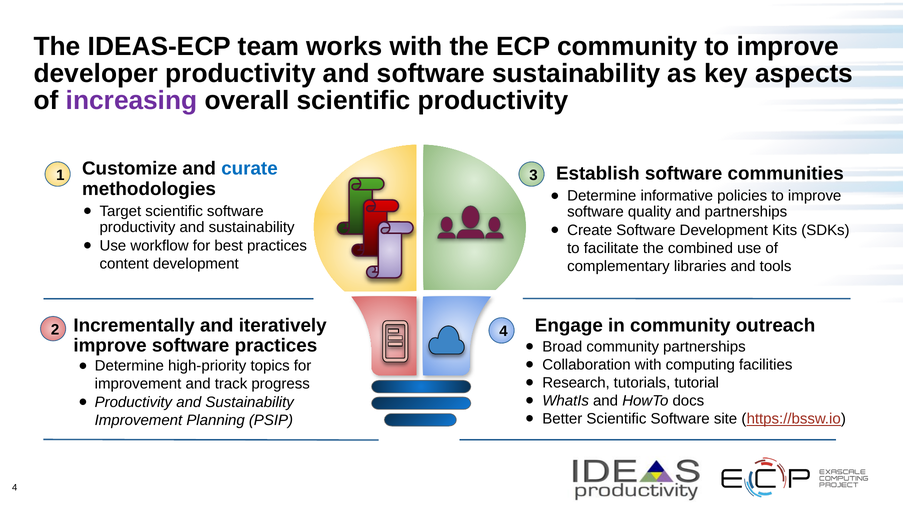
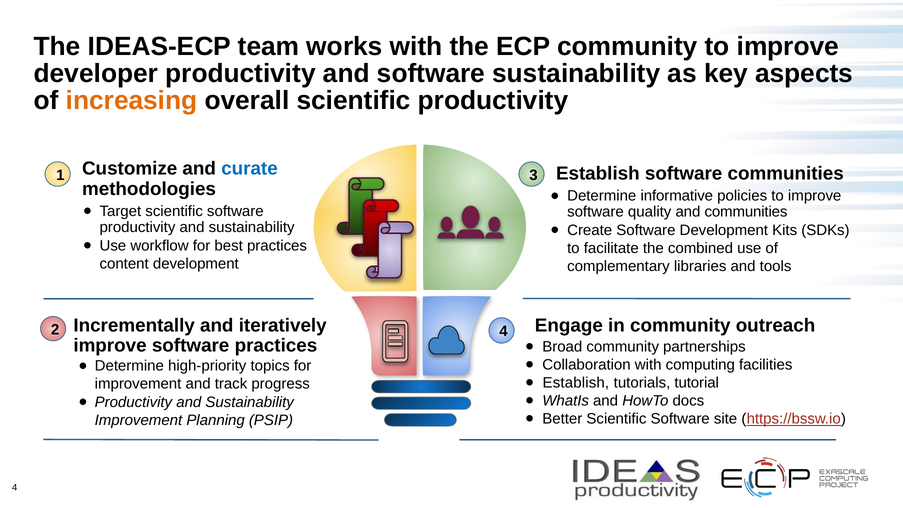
increasing colour: purple -> orange (132, 100)
and partnerships: partnerships -> communities (746, 212)
Research: Research -> Establish (576, 383)
